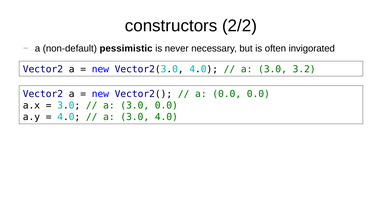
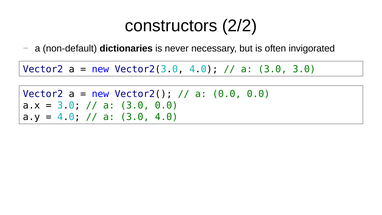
pessimistic: pessimistic -> dictionaries (126, 49)
3.0 3.2: 3.2 -> 3.0 (304, 69)
